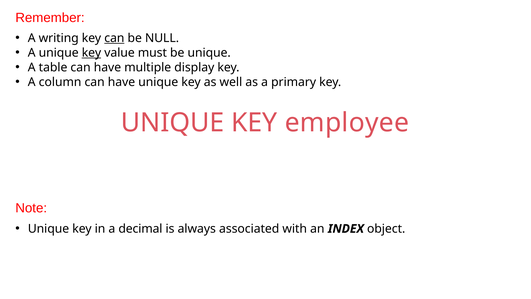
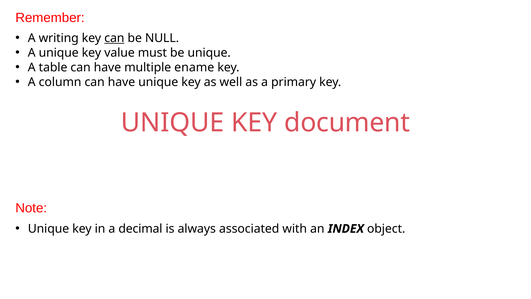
key underline: present -> none (92, 53)
display: display -> ename (194, 67)
employee: employee -> document (347, 123)
